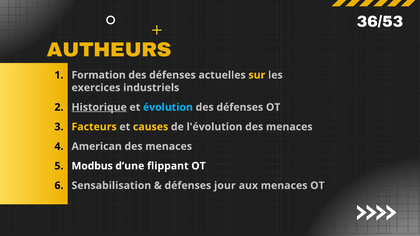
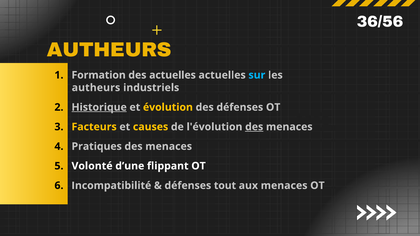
36/53: 36/53 -> 36/56 (380, 22)
défenses: défenses -> actuelles (172, 75)
sur colour: yellow -> light blue (257, 75)
exercices: exercices -> autheurs (96, 88)
évolution colour: light blue -> yellow (168, 107)
des underline: none -> present (254, 127)
American: American -> Pratiques (97, 147)
Modbus: Modbus -> Volonté (92, 166)
Sensabilisation: Sensabilisation -> Incompatibilité (111, 186)
jour: jour -> tout (225, 186)
